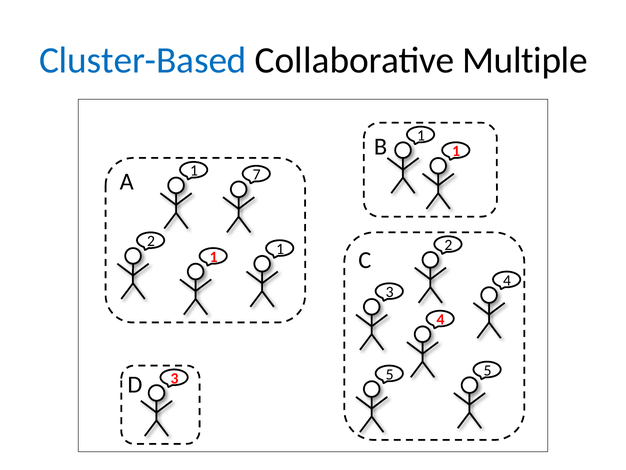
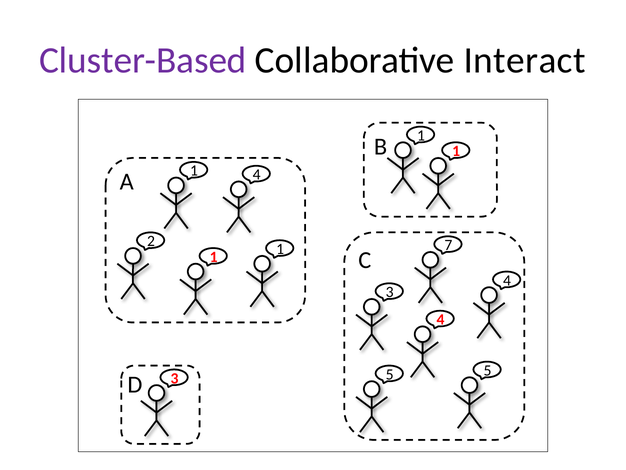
Cluster-Based colour: blue -> purple (143, 61)
Multiple: Multiple -> Interact (525, 61)
1 7: 7 -> 4 (257, 175)
1 2: 2 -> 7 (448, 245)
